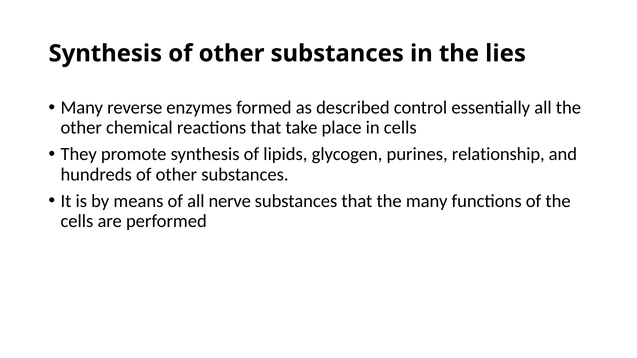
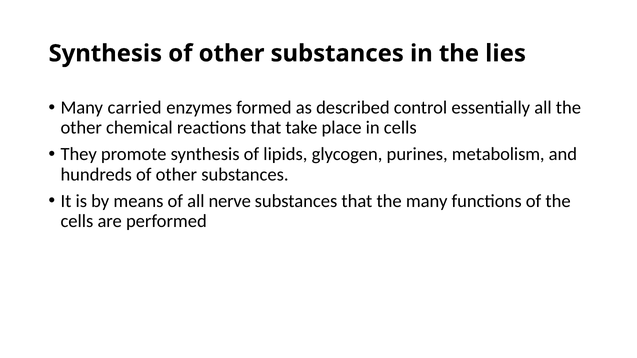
reverse: reverse -> carried (135, 108)
relationship: relationship -> metabolism (498, 154)
